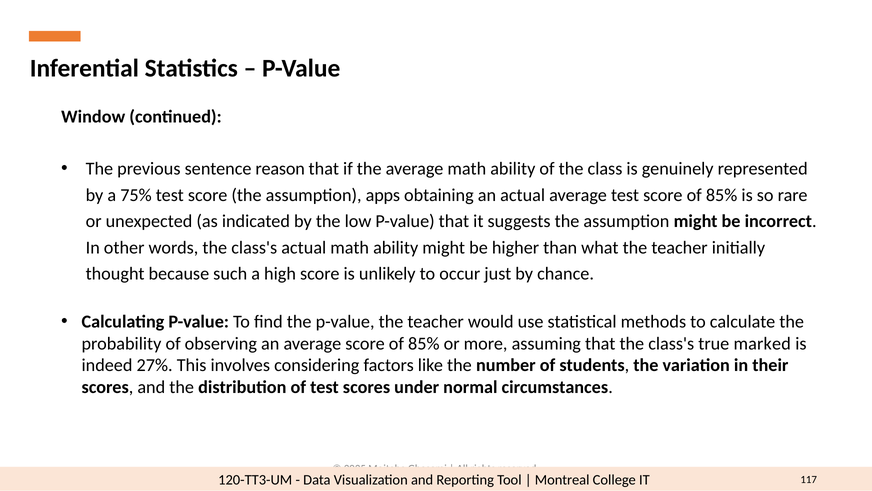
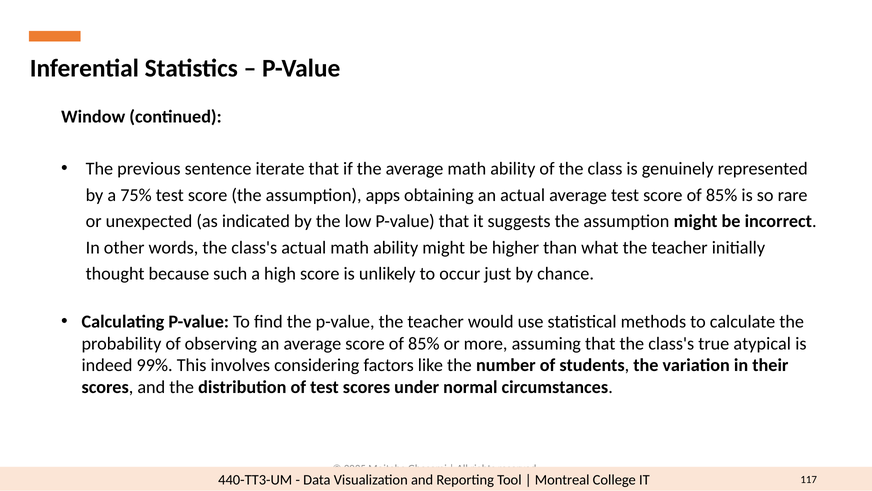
reason: reason -> iterate (280, 169)
marked: marked -> atypical (762, 343)
27%: 27% -> 99% (155, 365)
120-TT3-UM: 120-TT3-UM -> 440-TT3-UM (255, 479)
